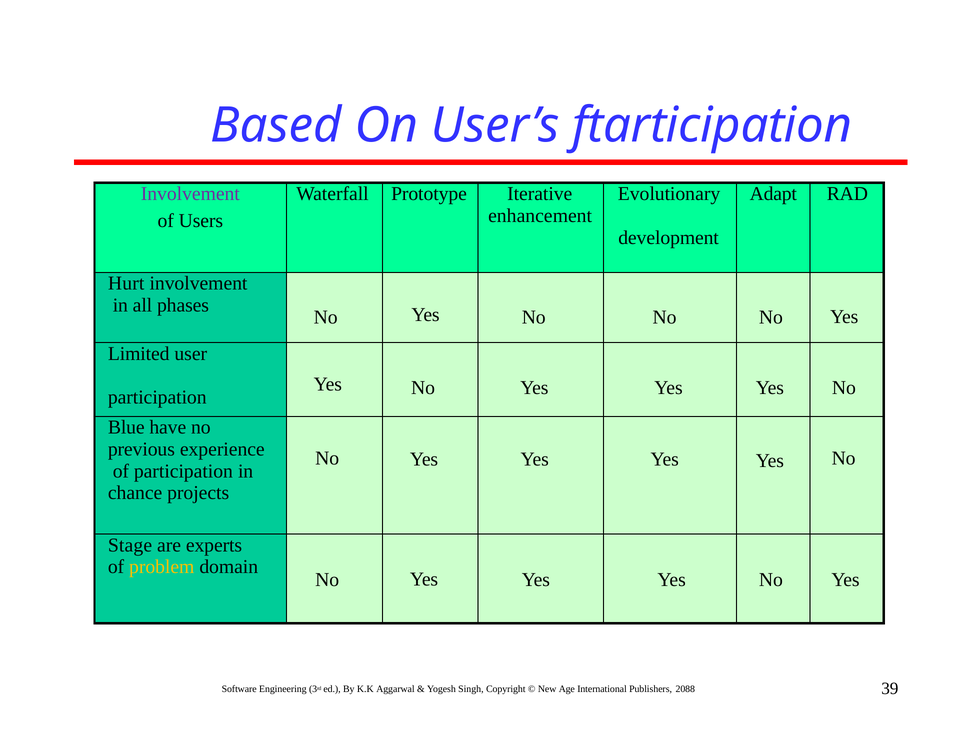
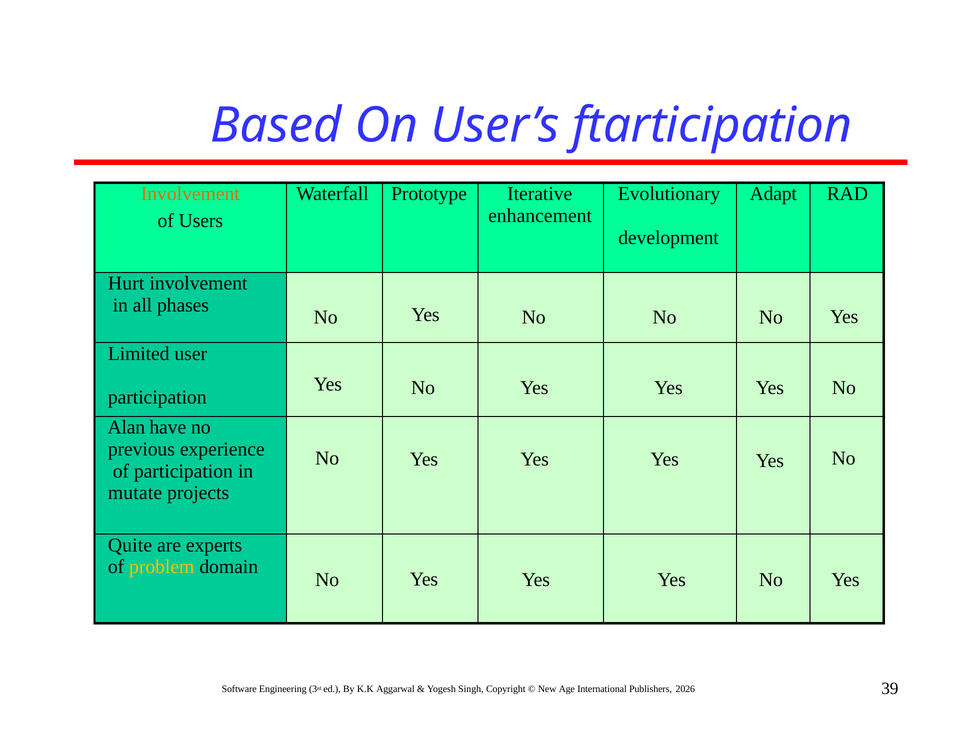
Involvement colour: purple -> orange (190, 194)
Blue: Blue -> Alan (126, 428)
chance: chance -> mutate (135, 493)
Stage: Stage -> Quite (130, 545)
2088: 2088 -> 2026 (685, 690)
